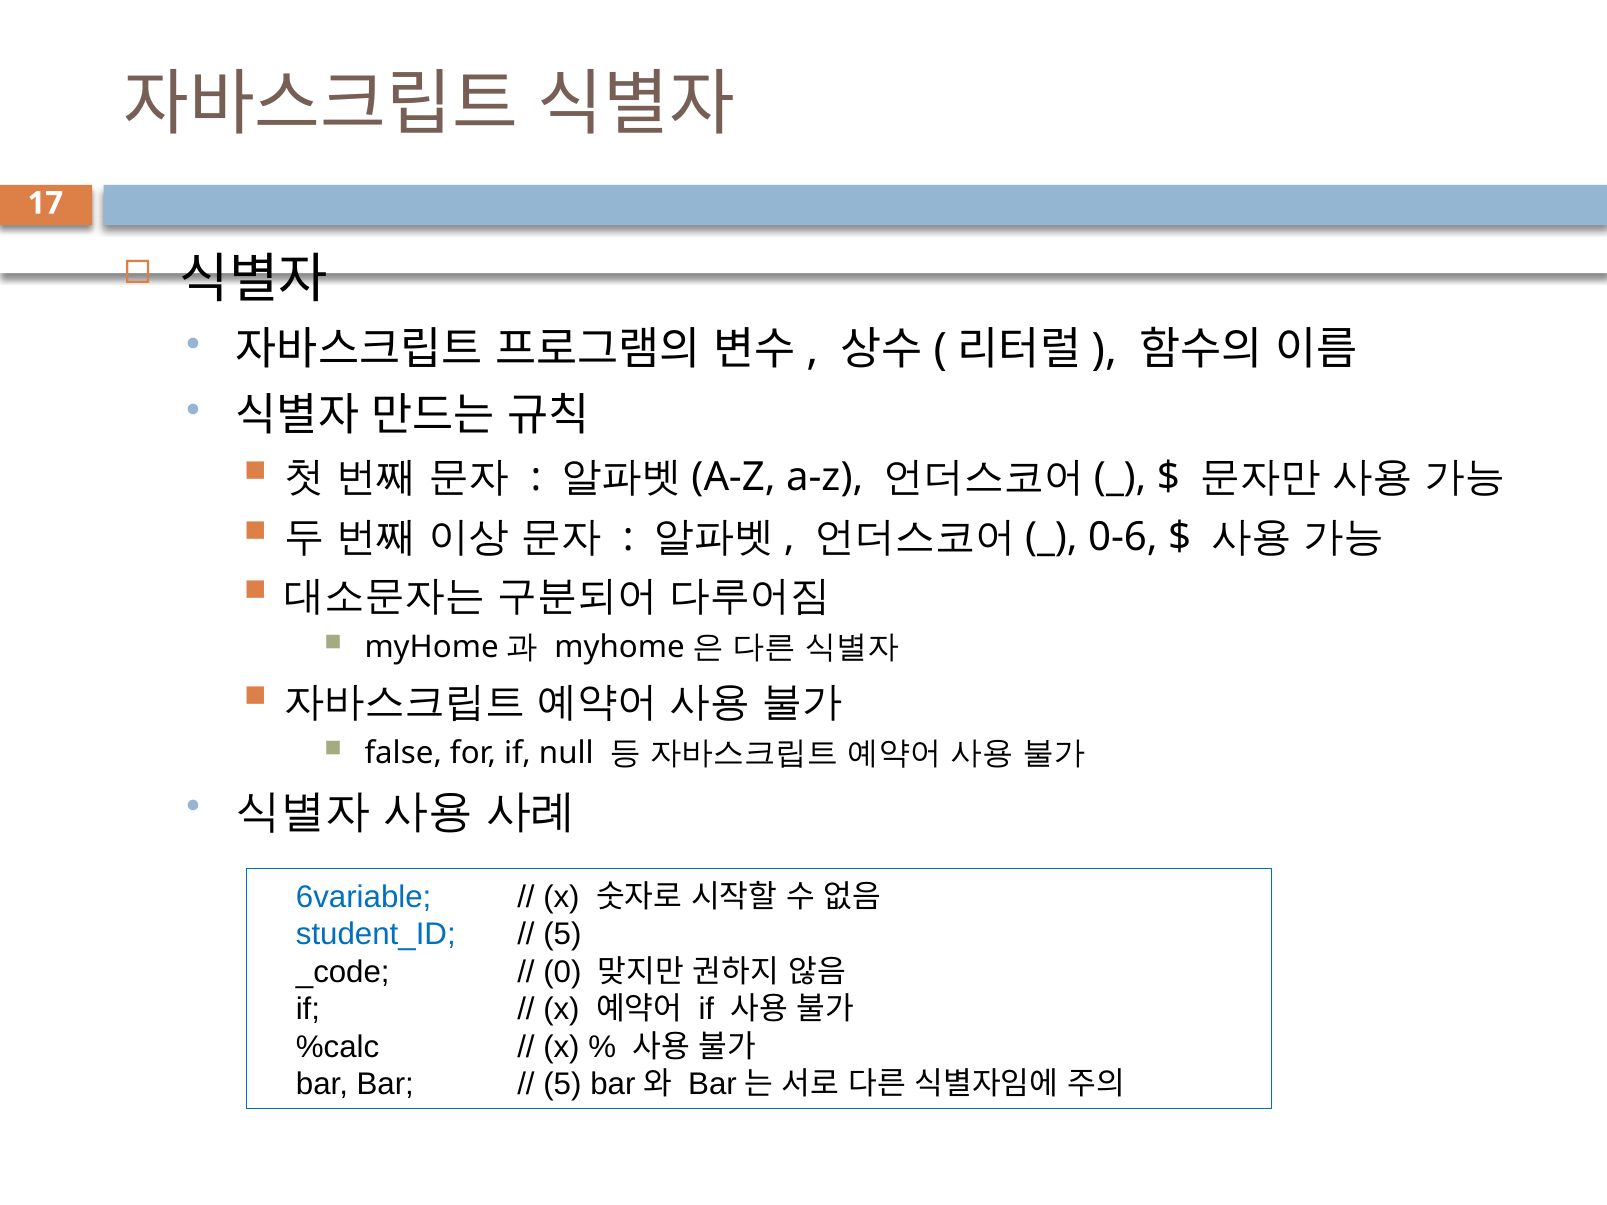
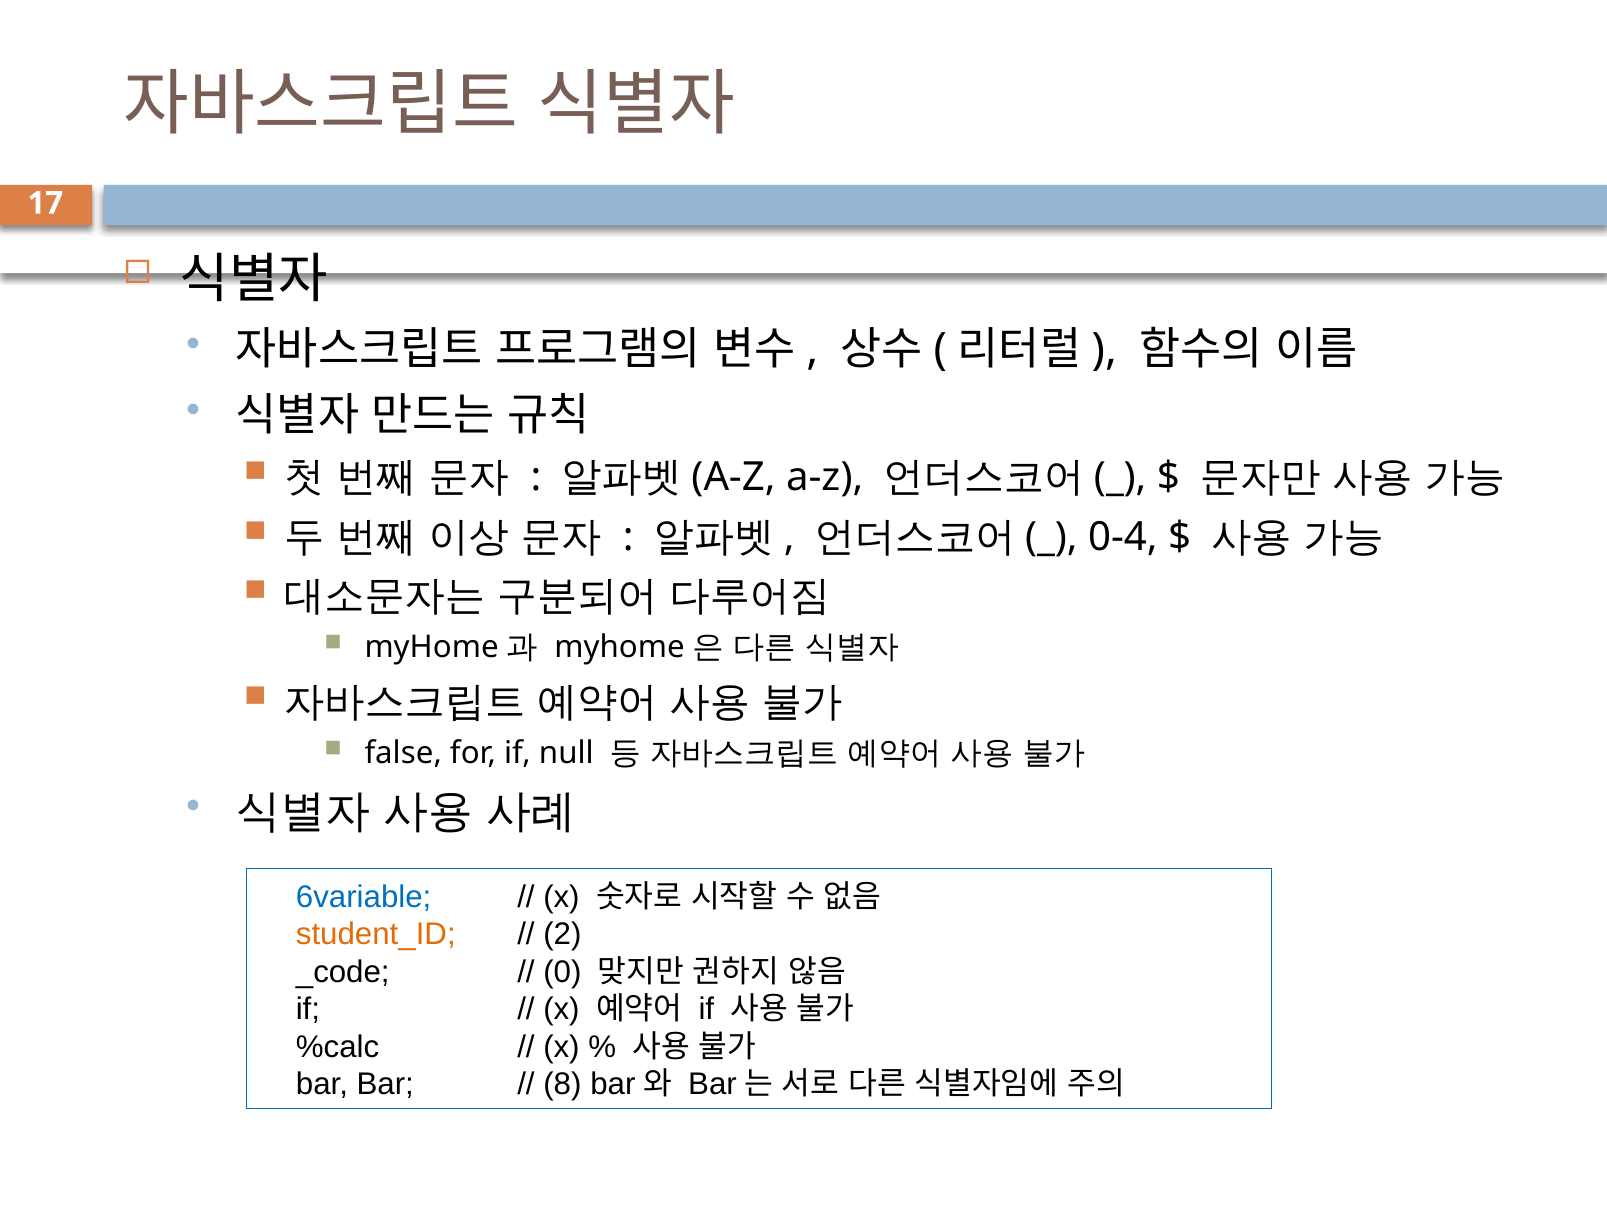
0-6: 0-6 -> 0-4 (1123, 537)
student_ID colour: blue -> orange (376, 935)
5: 5 -> 2 (562, 935)
5: 5 -> 8 (562, 1085)
